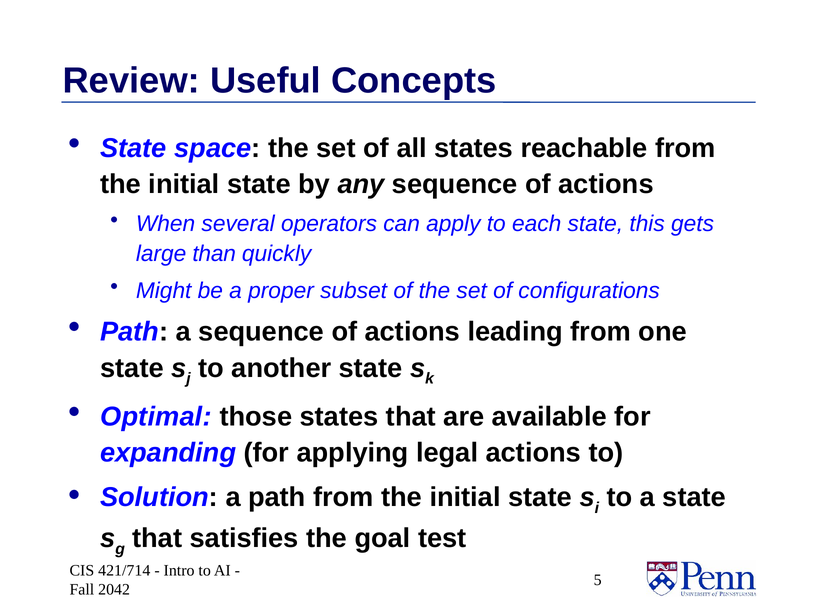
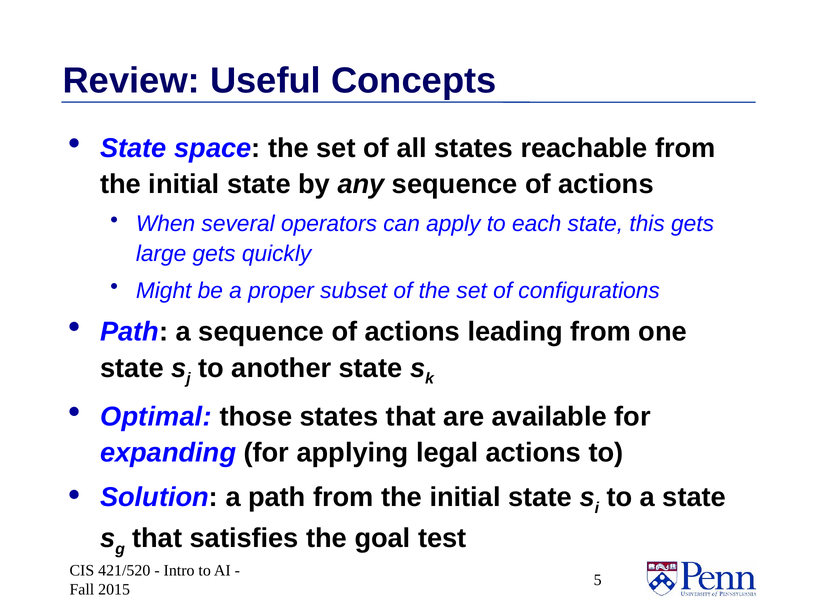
large than: than -> gets (214, 254)
421/714: 421/714 -> 421/520 (124, 570)
2042: 2042 -> 2015 (114, 589)
